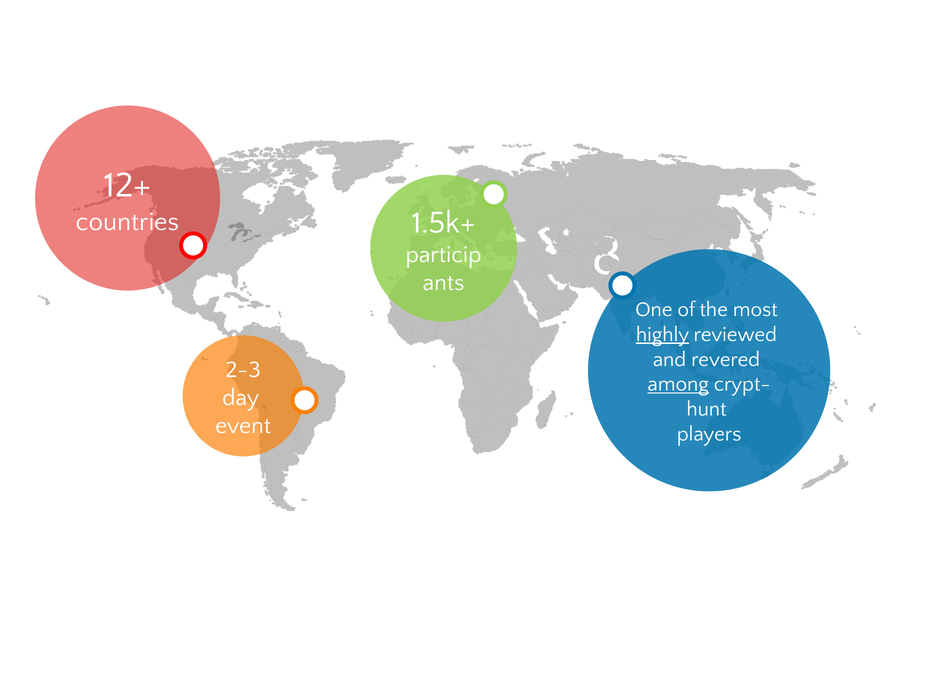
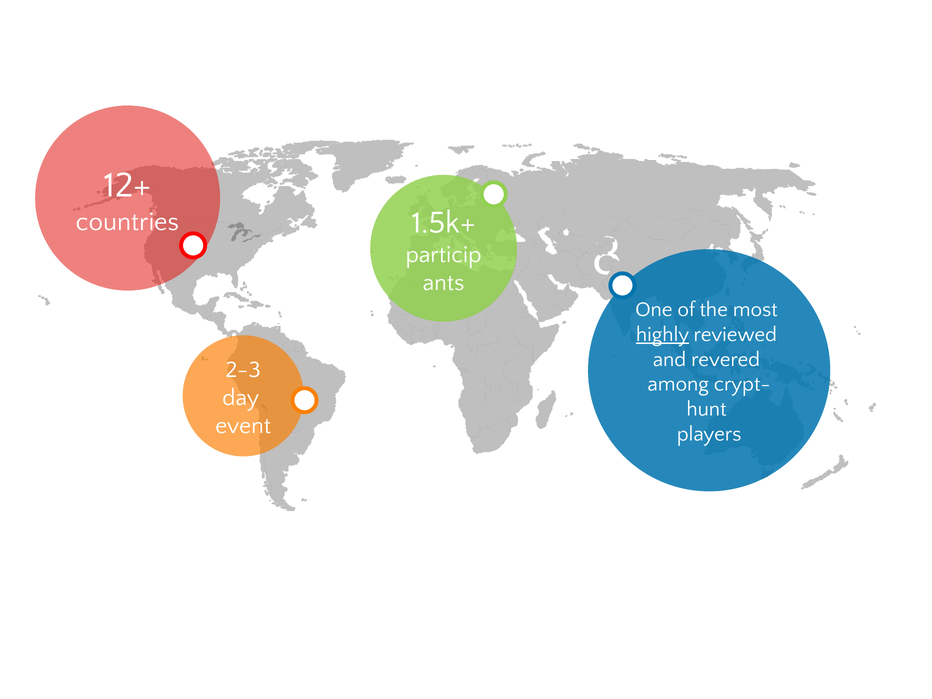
among underline: present -> none (678, 384)
